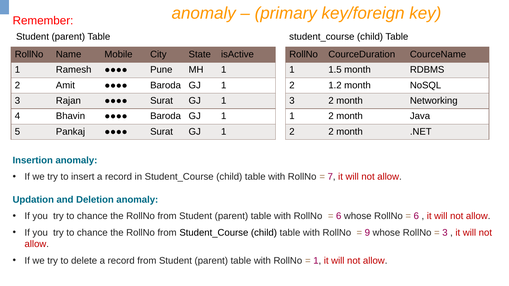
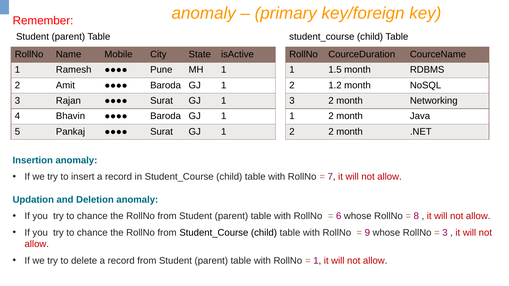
6: 6 -> 8 (416, 216)
